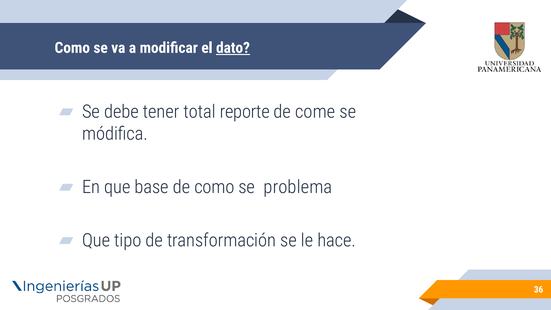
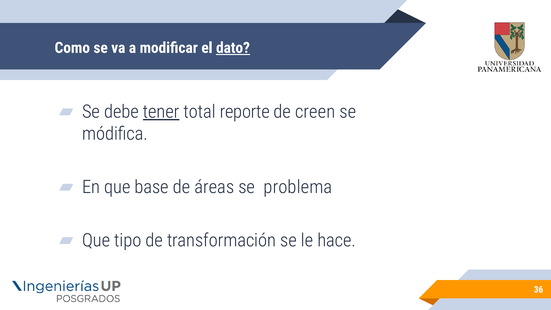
tener underline: none -> present (161, 112)
come: come -> creen (315, 112)
de como: como -> áreas (214, 187)
